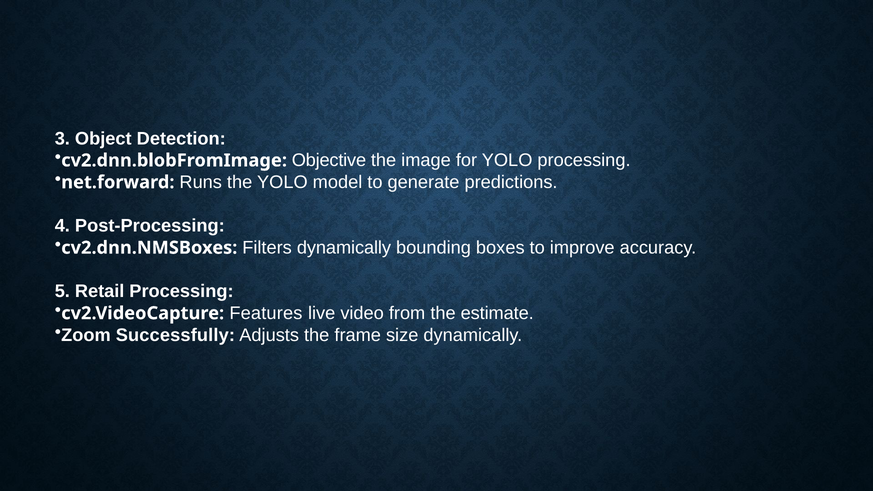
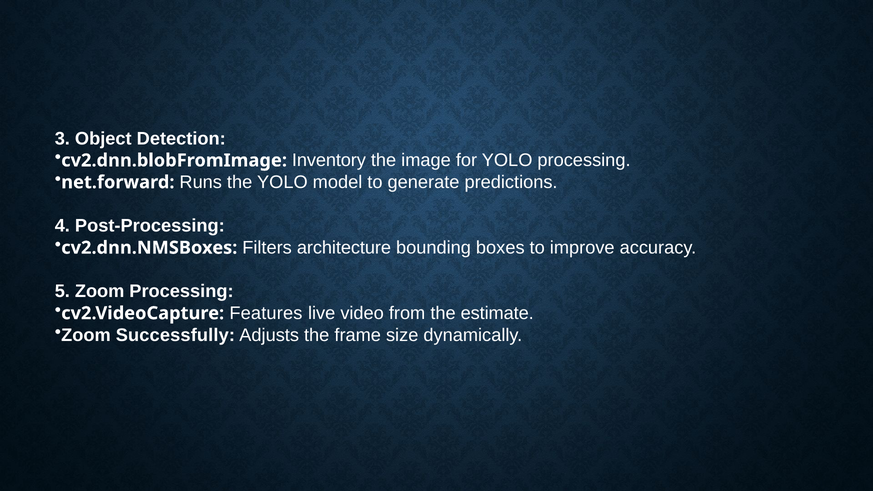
Objective: Objective -> Inventory (329, 160)
Filters dynamically: dynamically -> architecture (344, 248)
5 Retail: Retail -> Zoom (100, 291)
